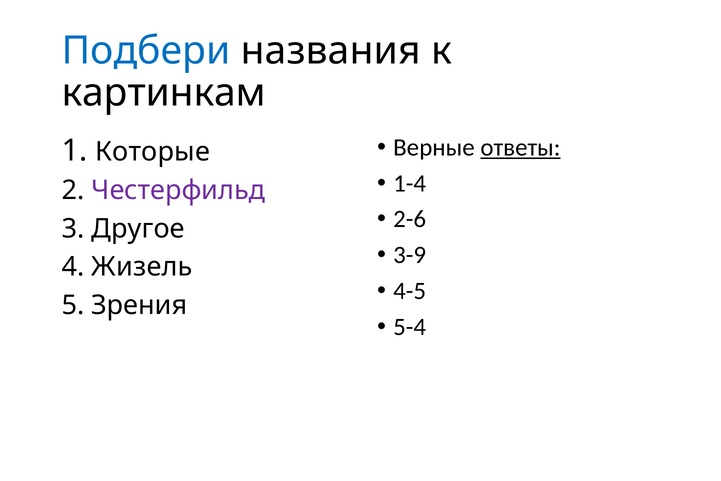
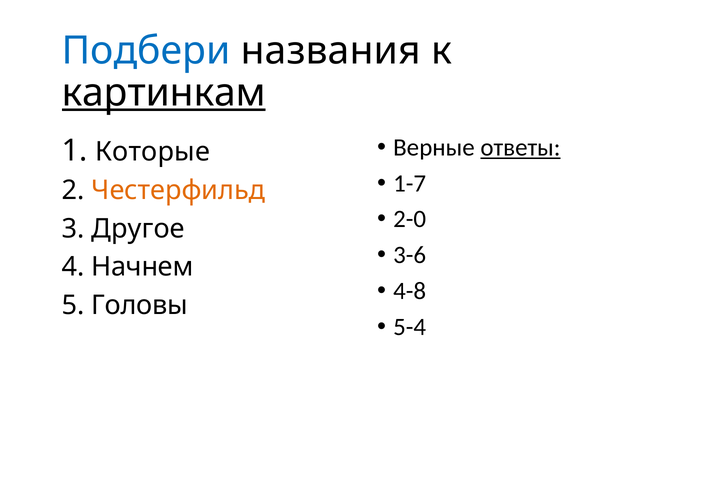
картинкам underline: none -> present (164, 93)
1-4: 1-4 -> 1-7 (410, 183)
Честерфильд colour: purple -> orange (178, 190)
2-6: 2-6 -> 2-0 (410, 219)
3-9: 3-9 -> 3-6 (410, 255)
Жизель: Жизель -> Начнем (142, 267)
4-5: 4-5 -> 4-8 (410, 291)
Зрения: Зрения -> Головы (139, 305)
